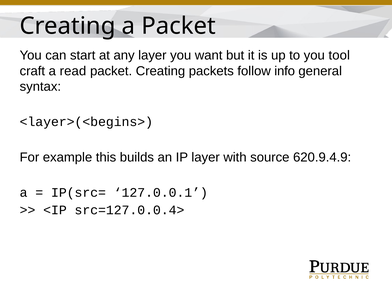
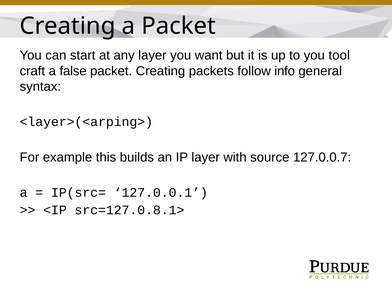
read: read -> false (73, 71)
<layer>(<begins>: <layer>(<begins> -> <layer>(<arping> (86, 122)
620.9.4.9: 620.9.4.9 -> 127.0.0.7 (322, 157)
src=127.0.0.4>: src=127.0.0.4> -> src=127.0.8.1> (129, 210)
